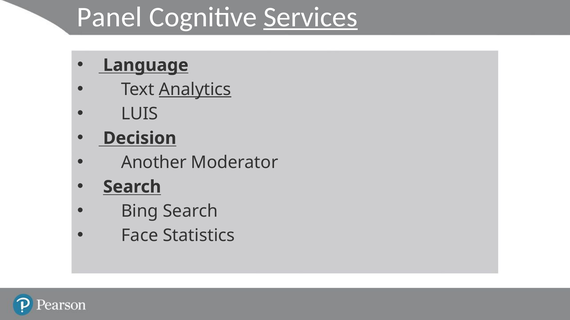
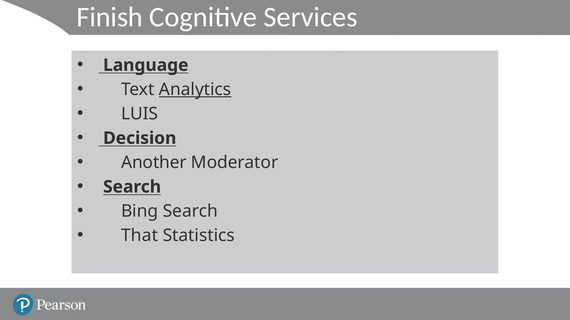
Panel: Panel -> Finish (110, 17)
Services underline: present -> none (311, 17)
Face: Face -> That (140, 236)
